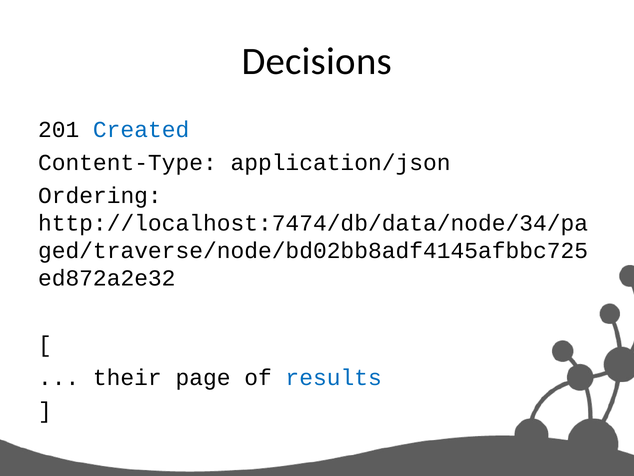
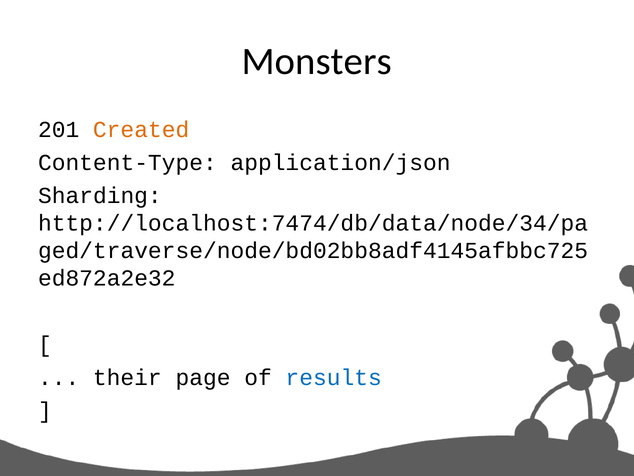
Decisions: Decisions -> Monsters (317, 61)
Created colour: blue -> orange (141, 129)
Ordering: Ordering -> Sharding (100, 196)
